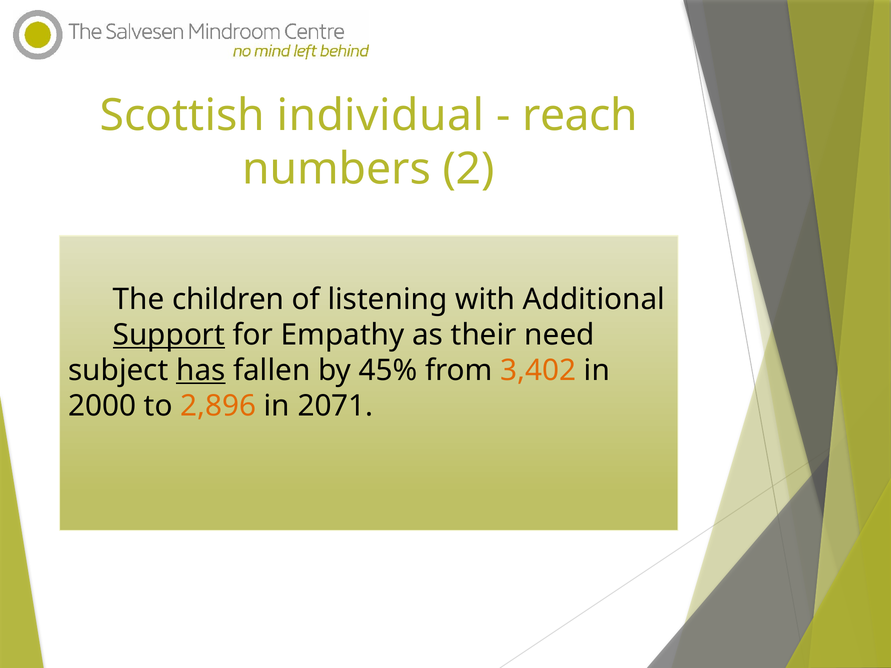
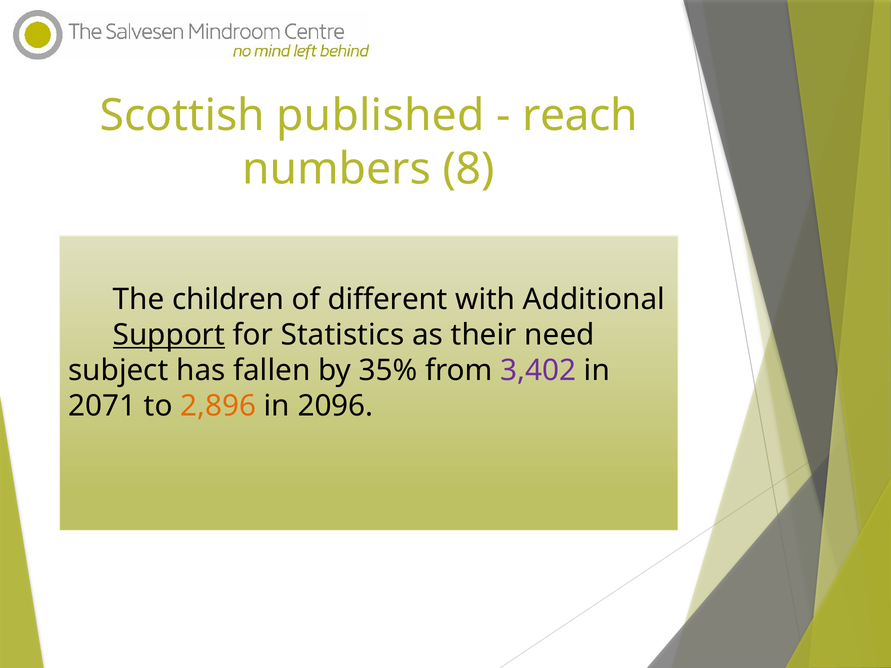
individual: individual -> published (381, 116)
2: 2 -> 8 (469, 169)
listening: listening -> different (388, 299)
Empathy: Empathy -> Statistics (343, 335)
has underline: present -> none (201, 371)
45%: 45% -> 35% (388, 371)
3,402 colour: orange -> purple (538, 371)
2000: 2000 -> 2071 (102, 406)
2071: 2071 -> 2096 (335, 406)
